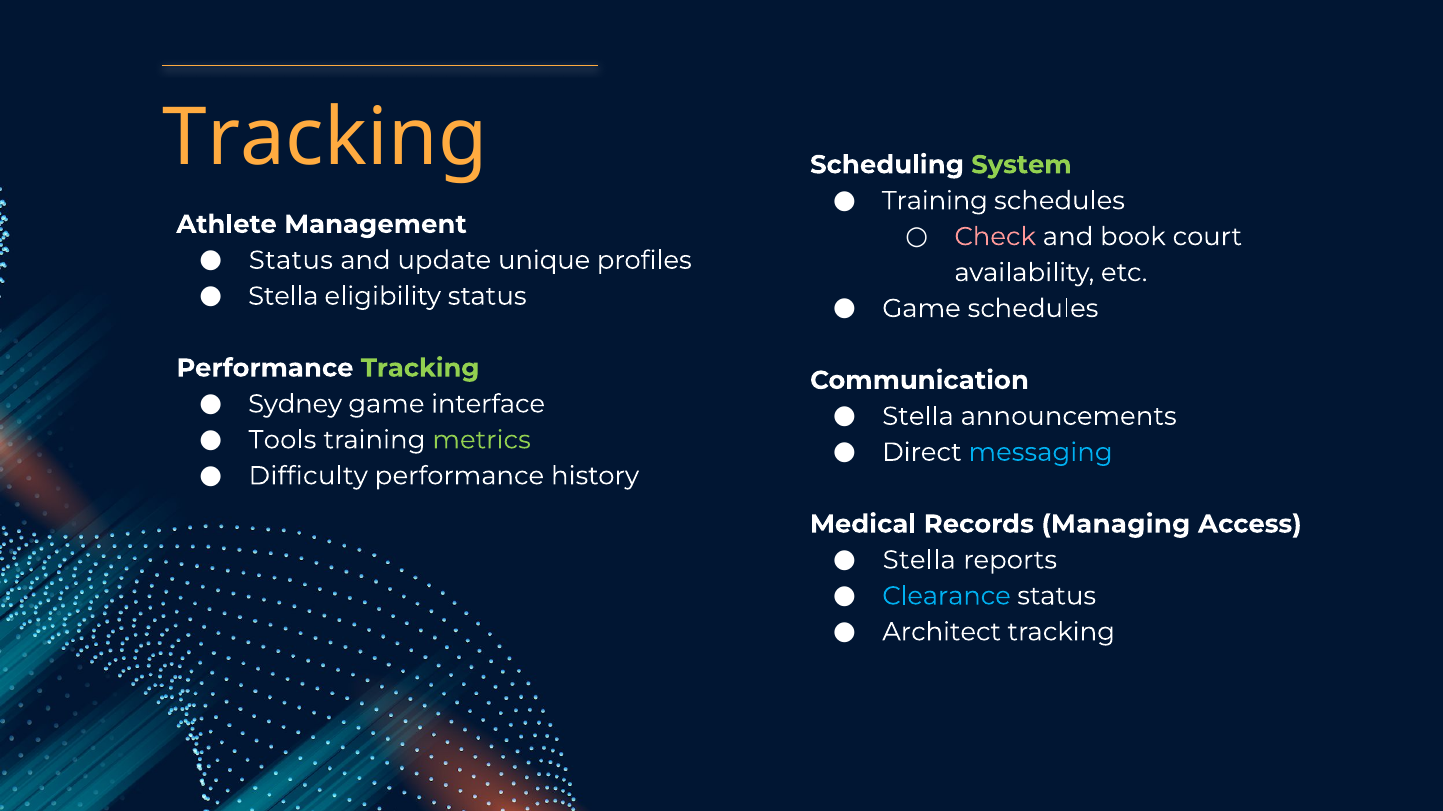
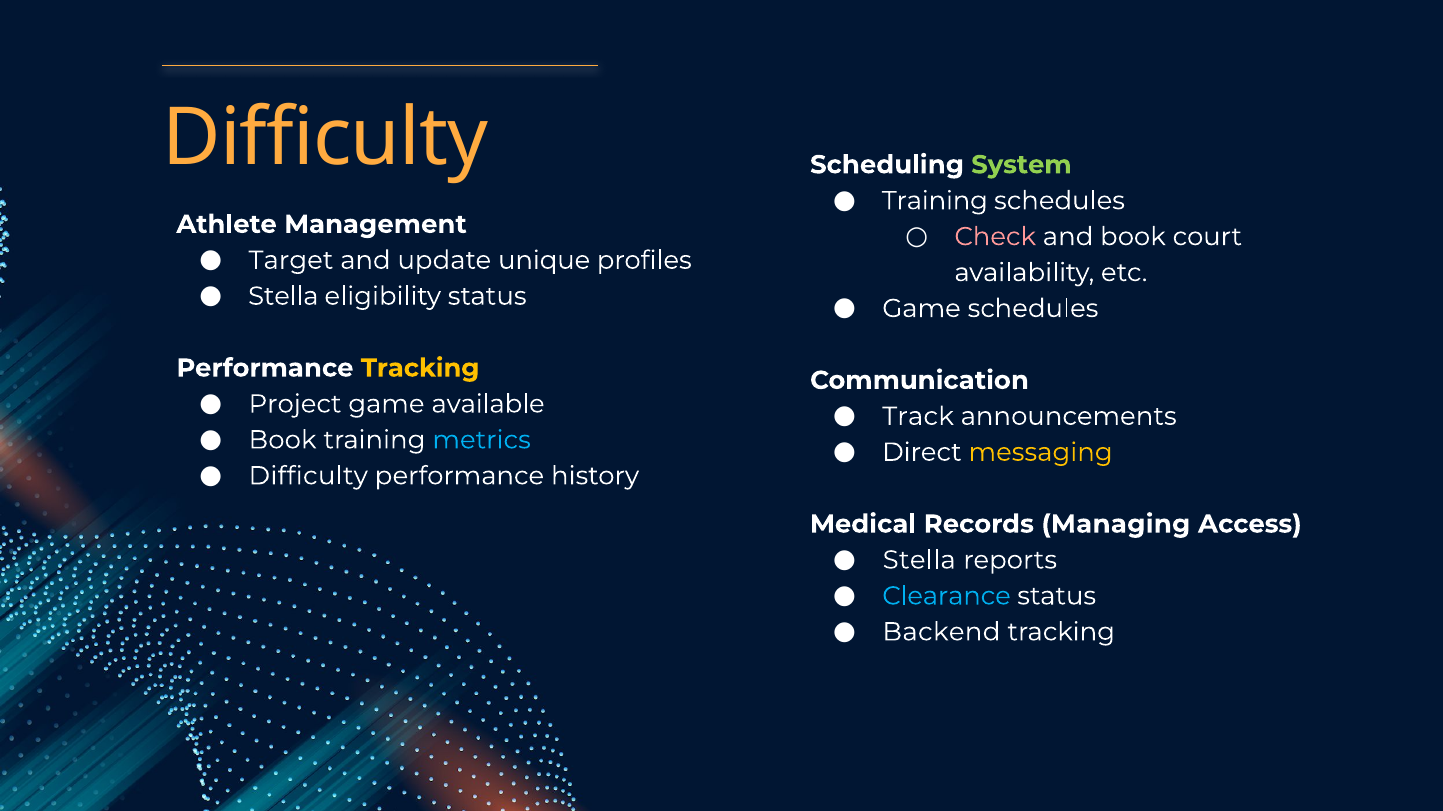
Tracking: Tracking -> Difficulty (325, 138)
Status: Status -> Target (291, 260)
Tracking colour: light green -> yellow (420, 368)
Sydney: Sydney -> Project (295, 404)
interface: interface -> available (488, 404)
Stella: Stella -> Track (918, 417)
Tools: Tools -> Book (283, 440)
metrics colour: light green -> light blue (482, 440)
messaging colour: light blue -> yellow (1041, 453)
Architect: Architect -> Backend (941, 632)
